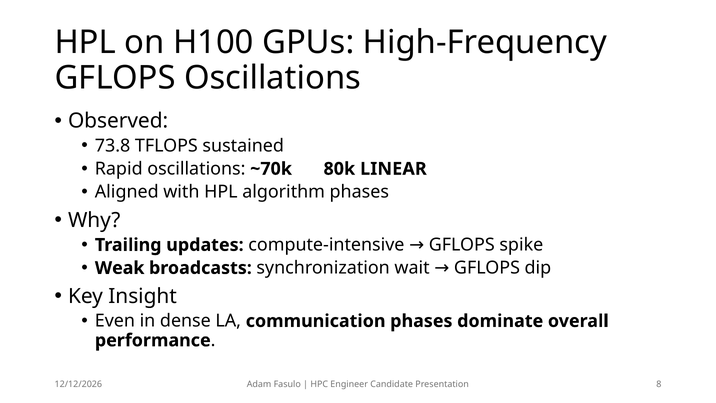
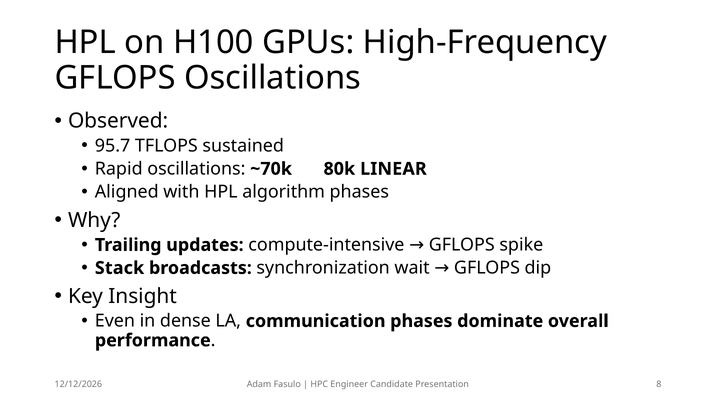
73.8: 73.8 -> 95.7 (113, 146)
Weak: Weak -> Stack (120, 268)
